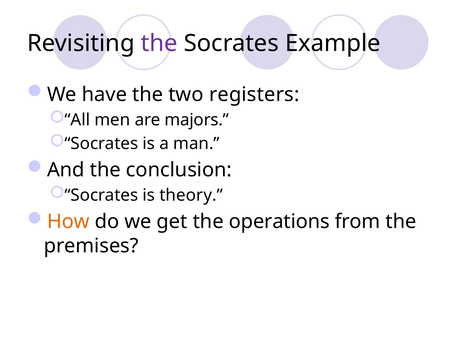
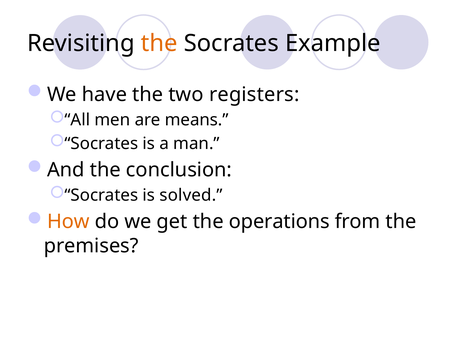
the colour: purple -> orange (159, 43)
majors: majors -> means (197, 120)
theory: theory -> solved (191, 195)
